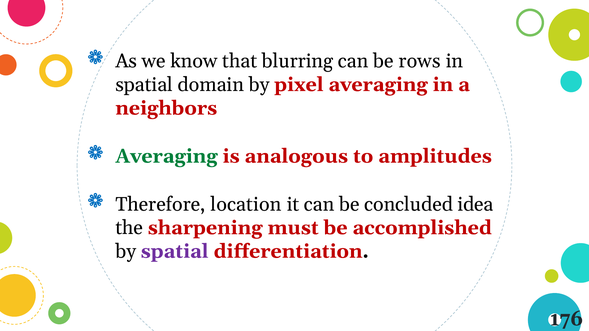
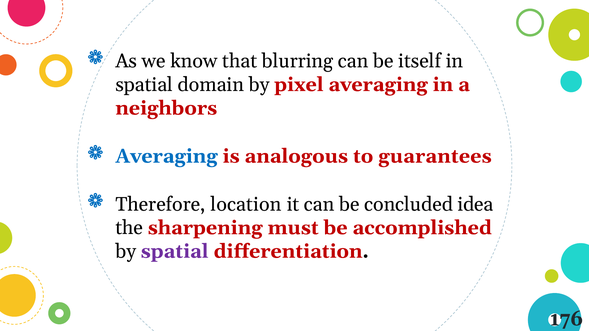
rows: rows -> itself (420, 61)
Averaging colour: green -> blue (166, 156)
amplitudes: amplitudes -> guarantees (435, 156)
